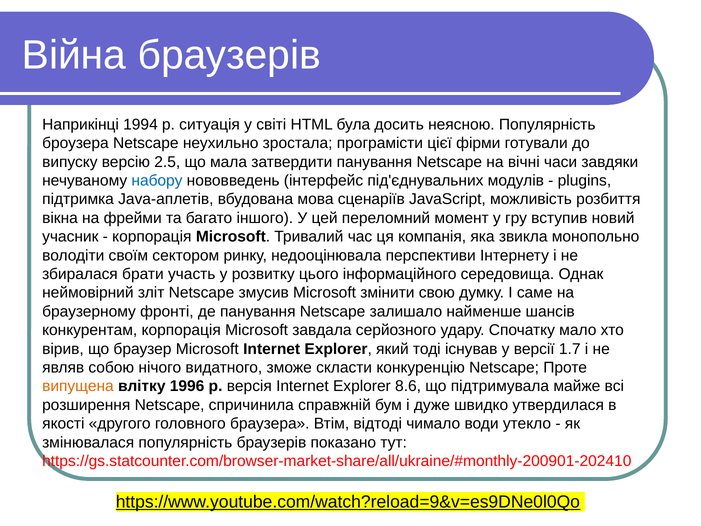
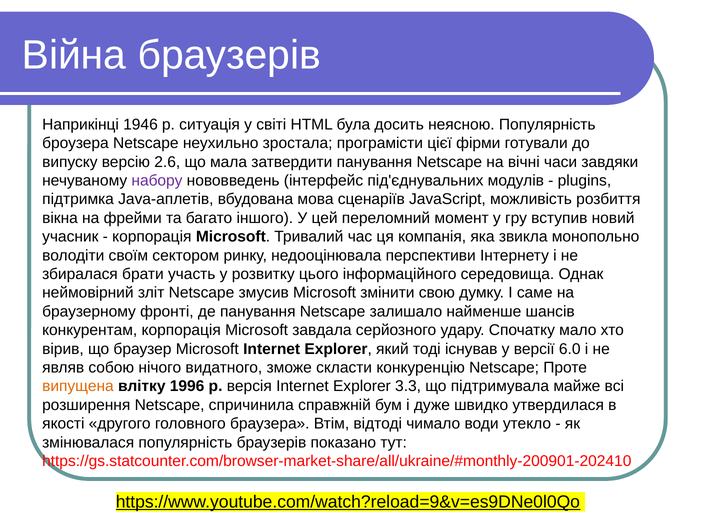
1994: 1994 -> 1946 (140, 125)
2.5: 2.5 -> 2.6 (167, 162)
набору colour: blue -> purple (157, 181)
1.7: 1.7 -> 6.0 (570, 349)
8.6: 8.6 -> 3.3 (408, 386)
